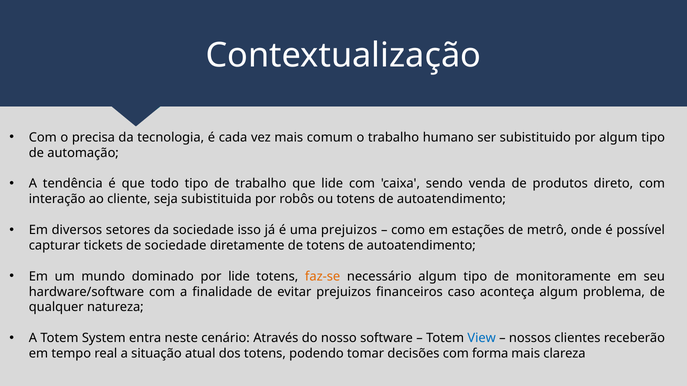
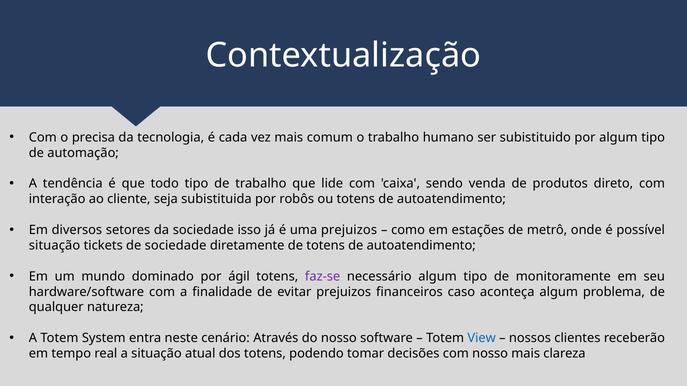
capturar: capturar -> situação (55, 246)
por lide: lide -> ágil (239, 277)
faz-se colour: orange -> purple (323, 277)
com forma: forma -> nosso (490, 354)
